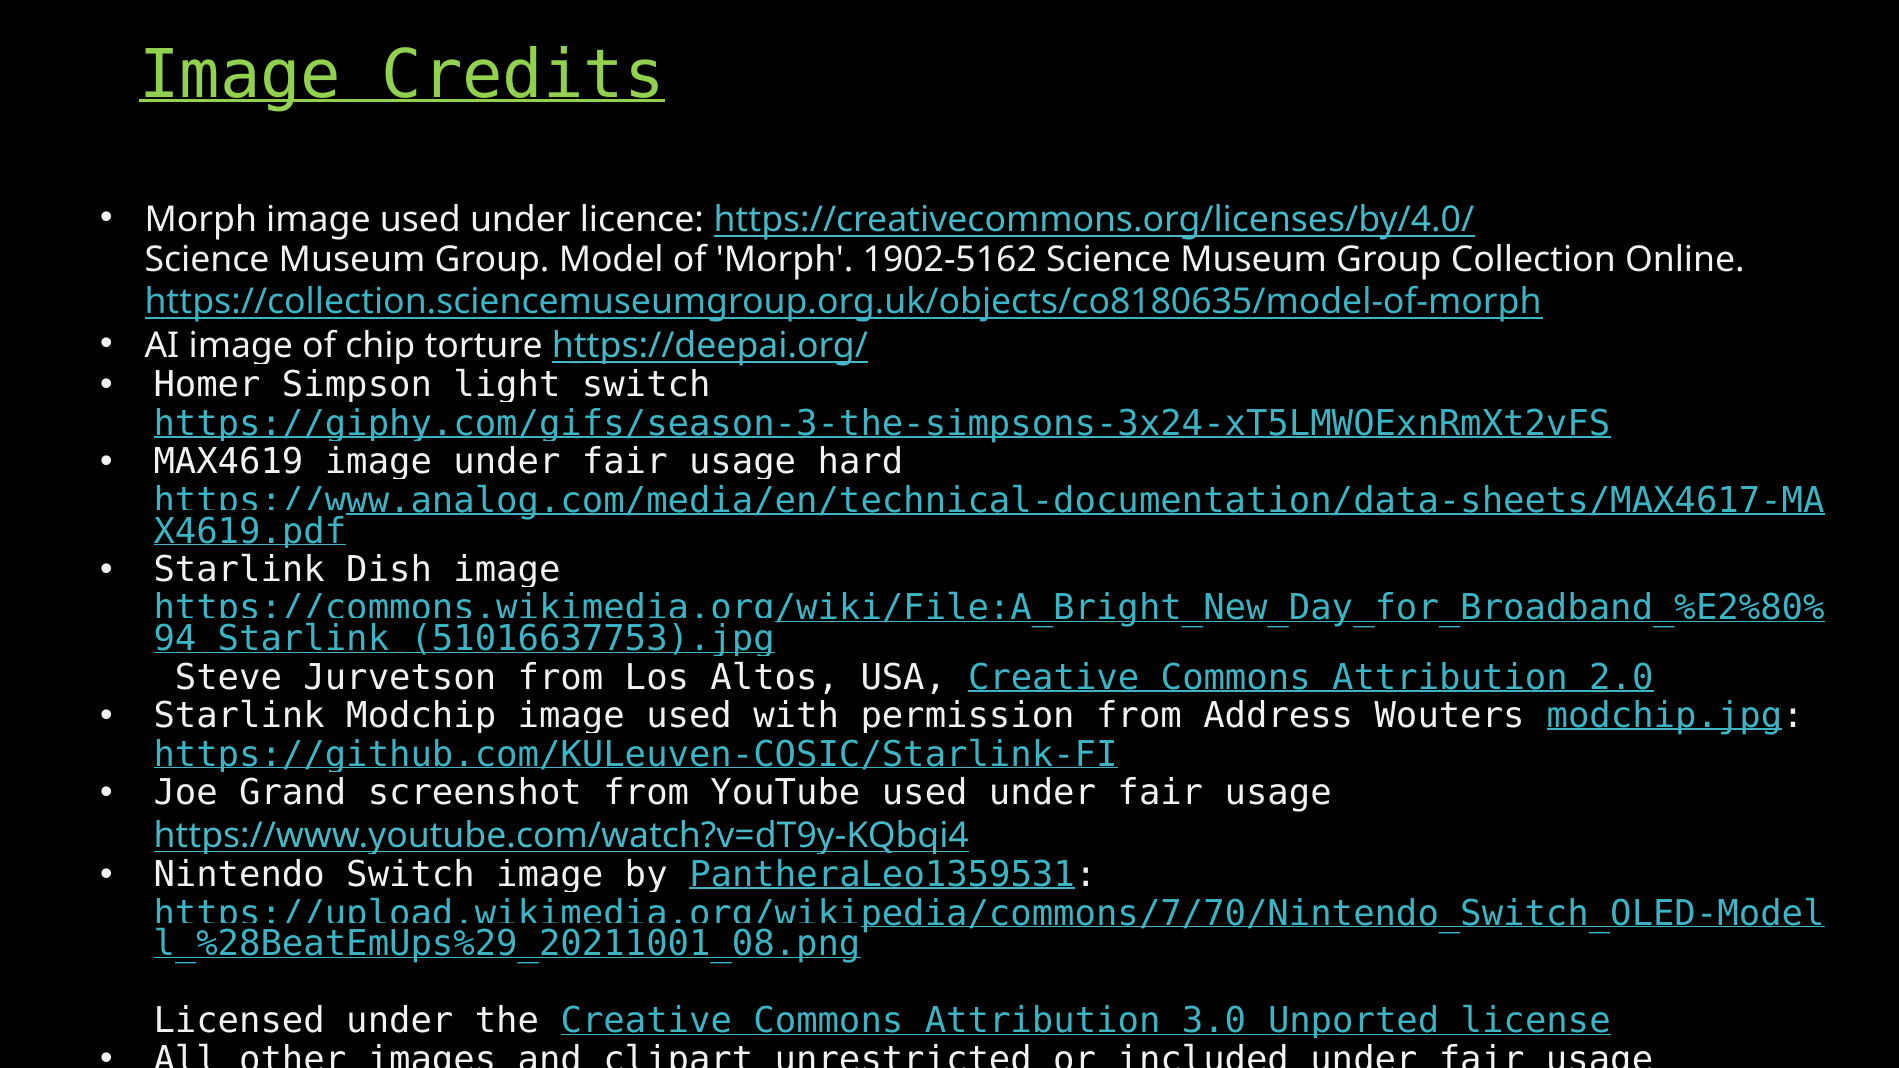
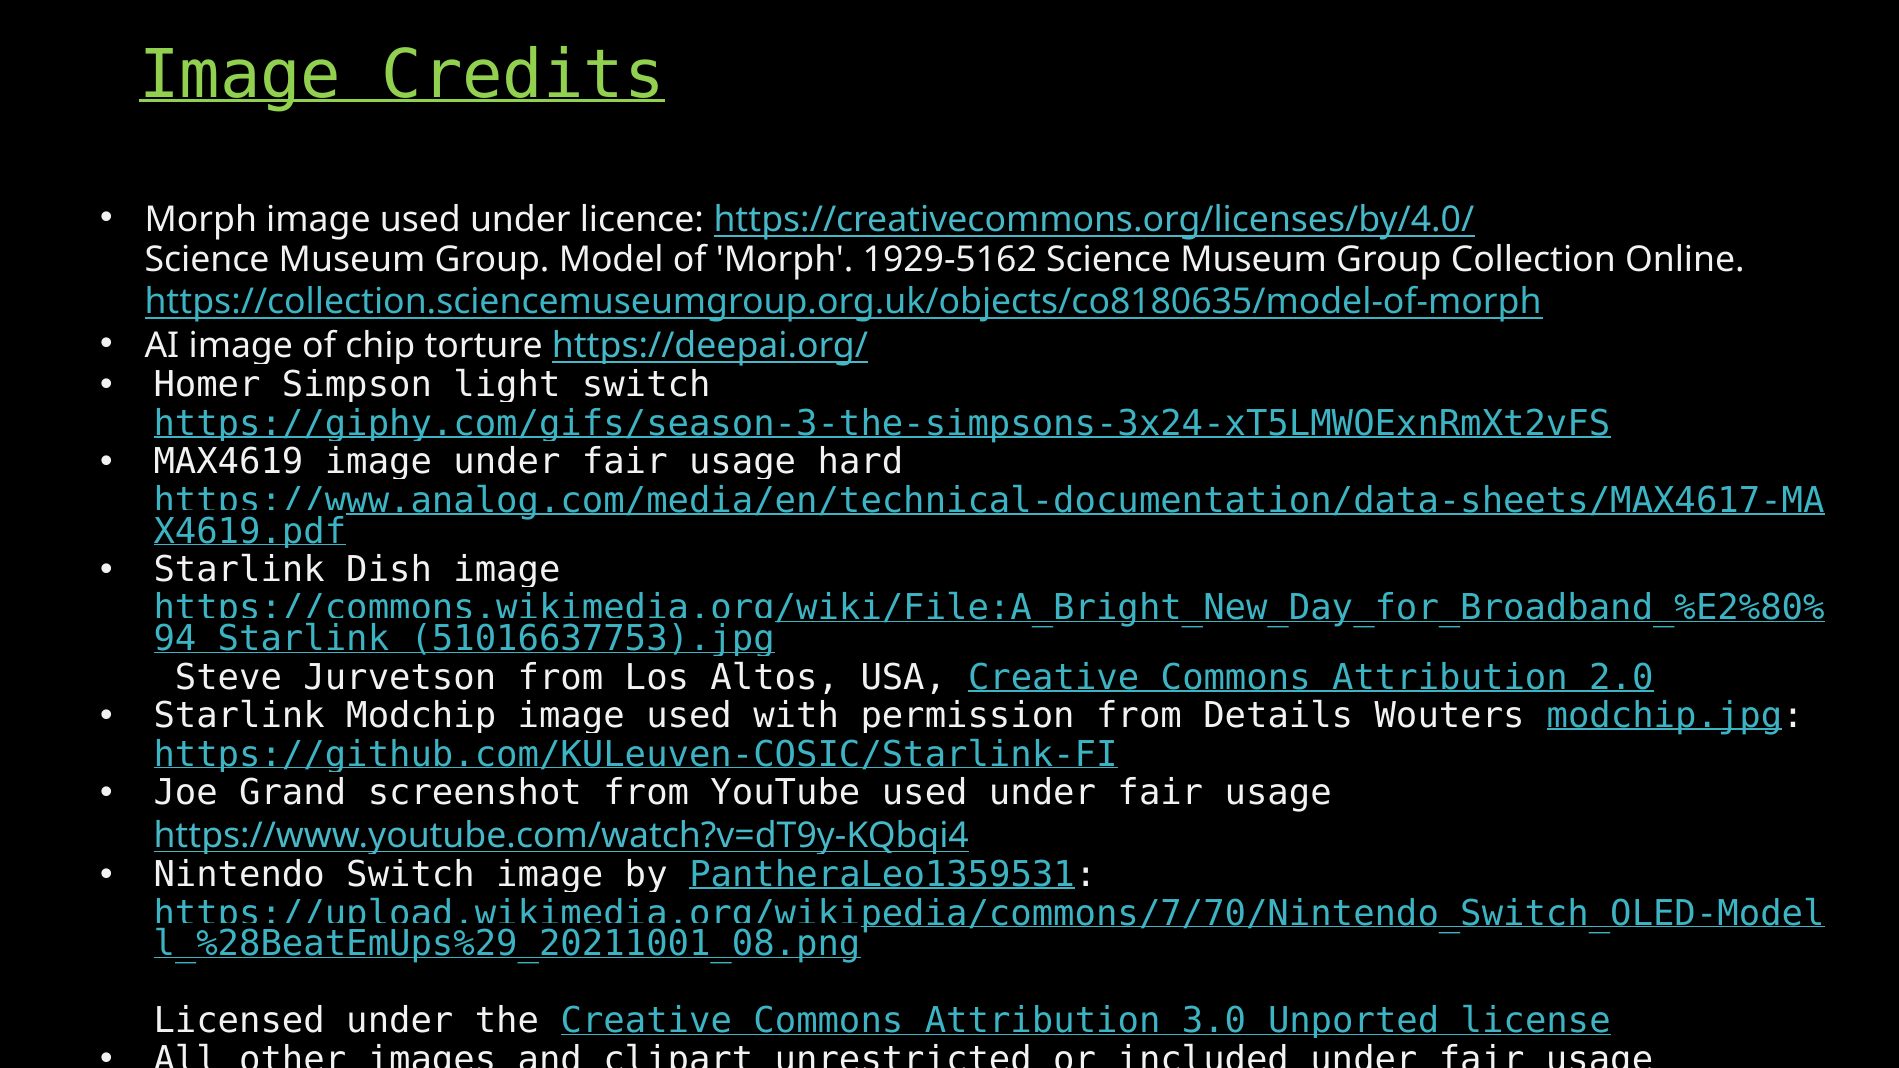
1902-5162: 1902-5162 -> 1929-5162 (950, 259)
Address: Address -> Details (1278, 716)
